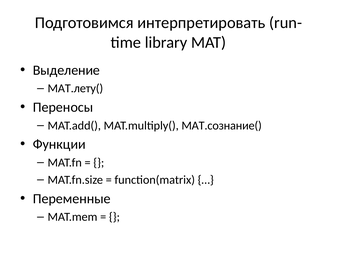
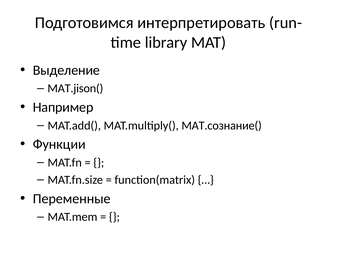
MAT.лету(: MAT.лету( -> MAT.jison( (75, 88)
Переносы: Переносы -> Например (63, 107)
